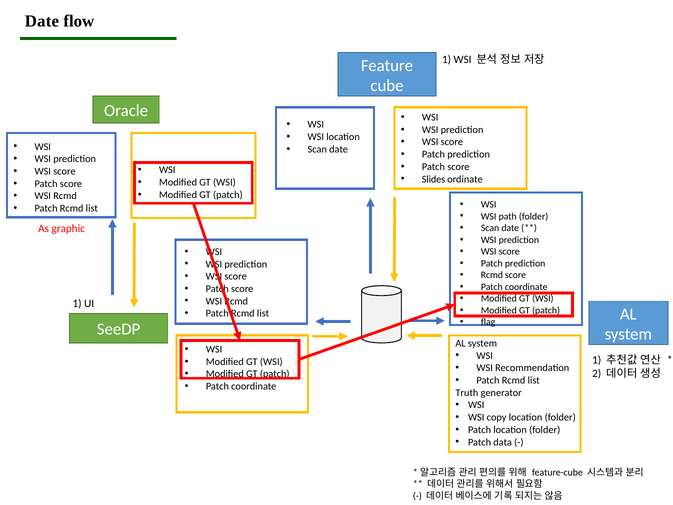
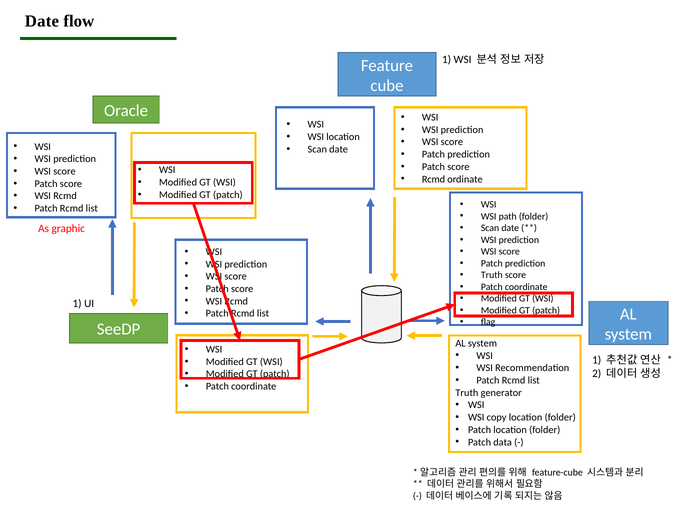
Slides: Slides -> Rcmd (433, 179)
Rcmd: Rcmd -> Truth (492, 275)
